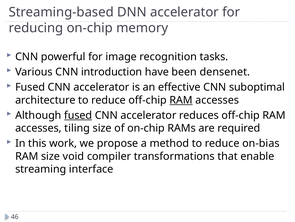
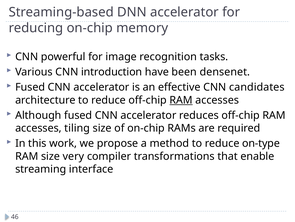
suboptimal: suboptimal -> candidates (257, 87)
fused underline: present -> none (78, 115)
on-bias: on-bias -> on-type (261, 143)
void: void -> very (73, 156)
